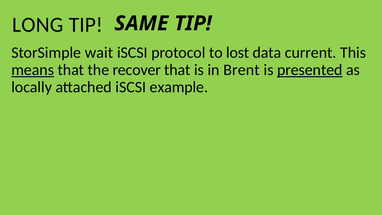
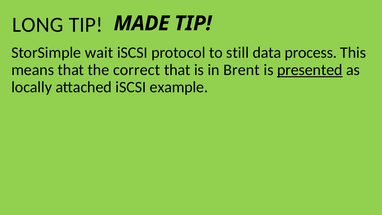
SAME: SAME -> MADE (142, 23)
lost: lost -> still (238, 53)
current: current -> process (311, 53)
means underline: present -> none (33, 70)
recover: recover -> correct (137, 70)
